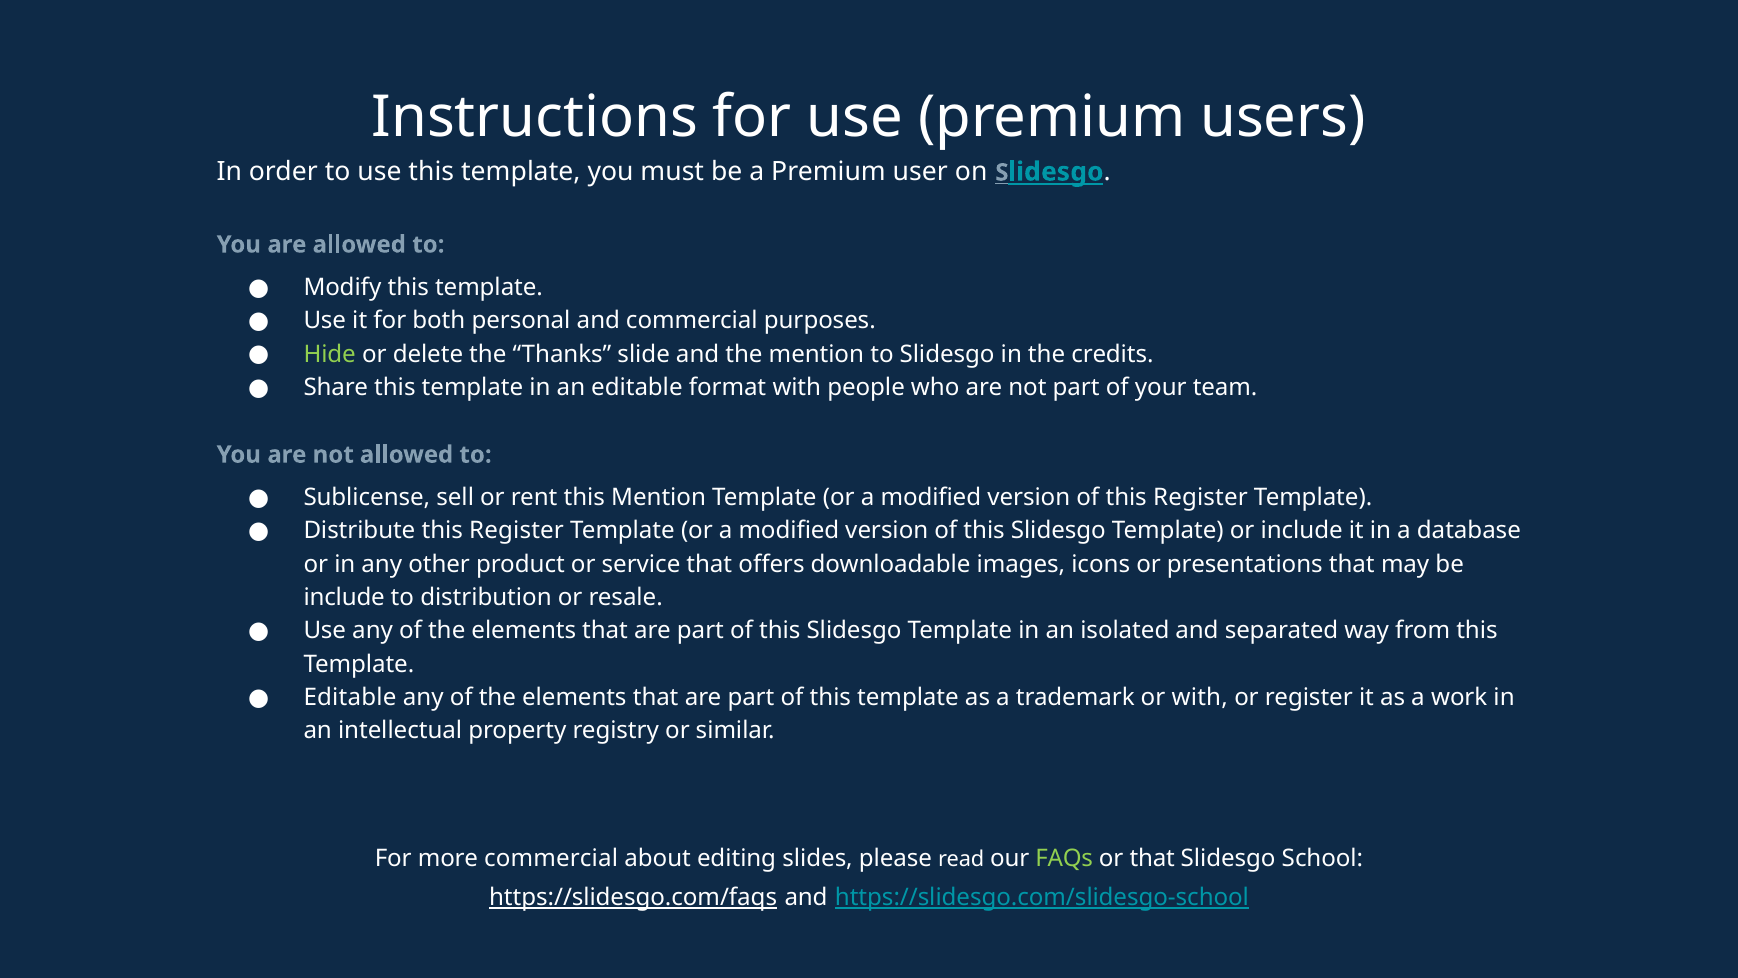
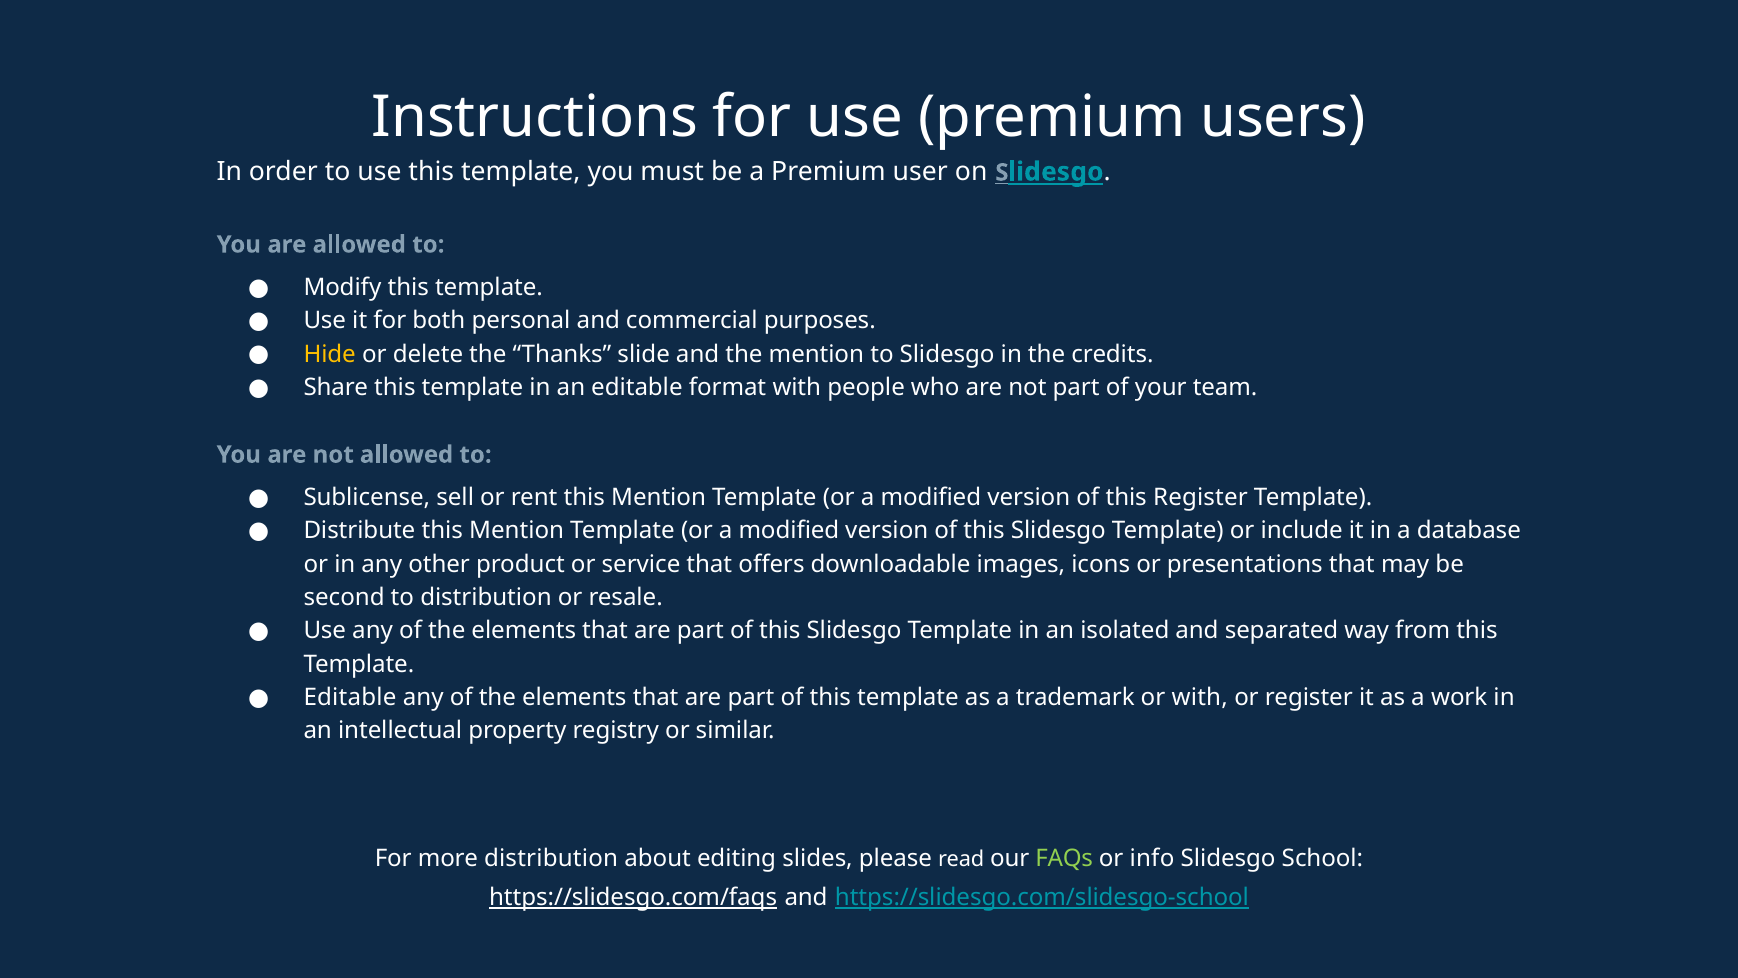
Hide colour: light green -> yellow (330, 354)
Distribute this Register: Register -> Mention (517, 531)
include: include -> second (344, 597)
more commercial: commercial -> distribution (551, 858)
or that: that -> info (1152, 858)
